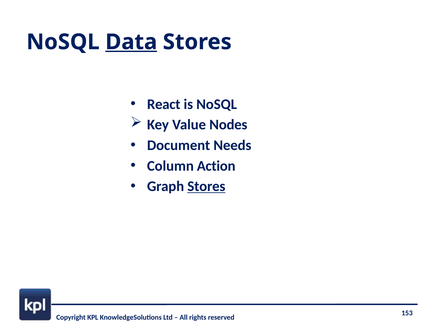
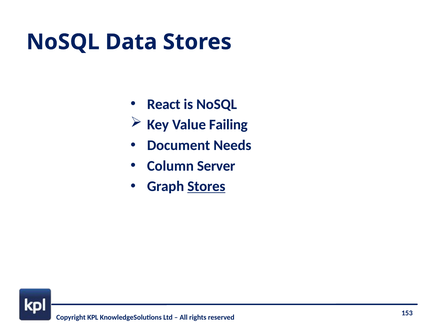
Data underline: present -> none (131, 42)
Nodes: Nodes -> Failing (228, 125)
Action: Action -> Server (216, 165)
